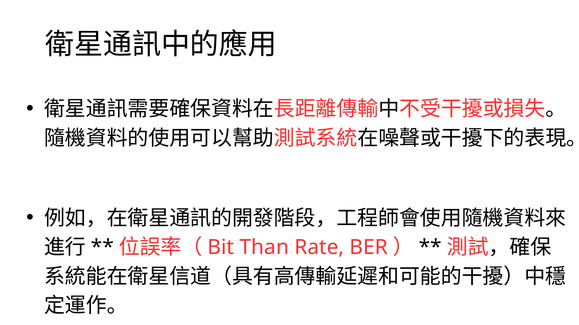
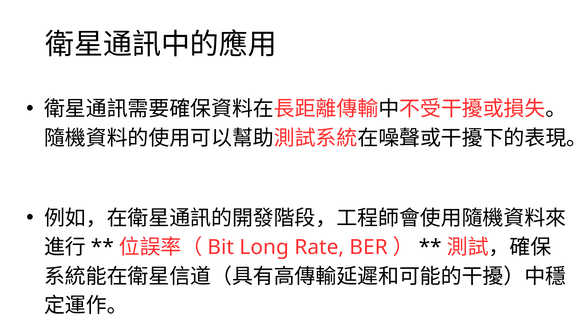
Than: Than -> Long (264, 248)
